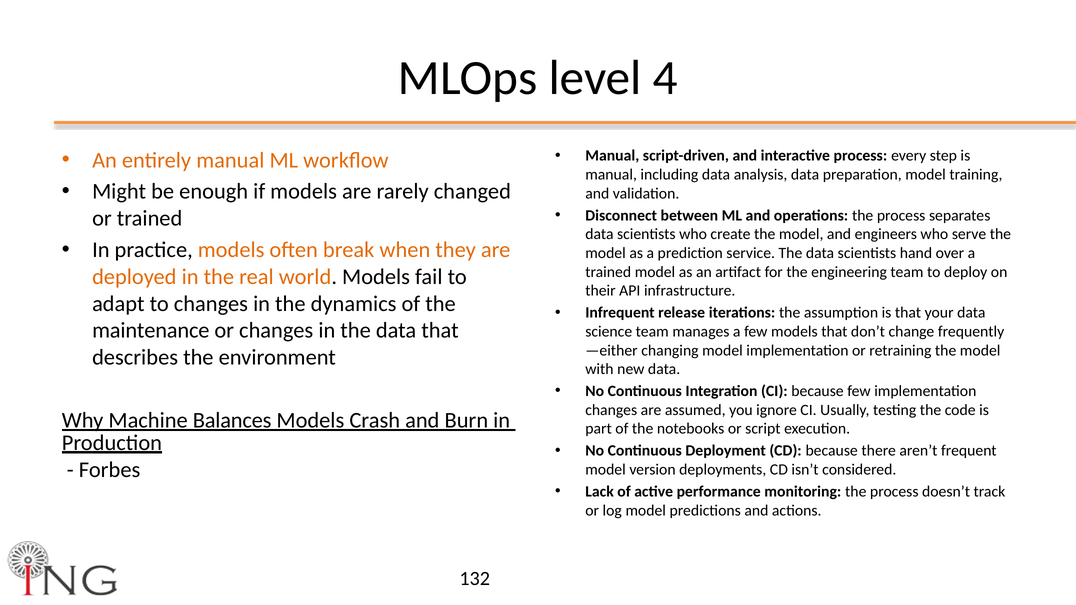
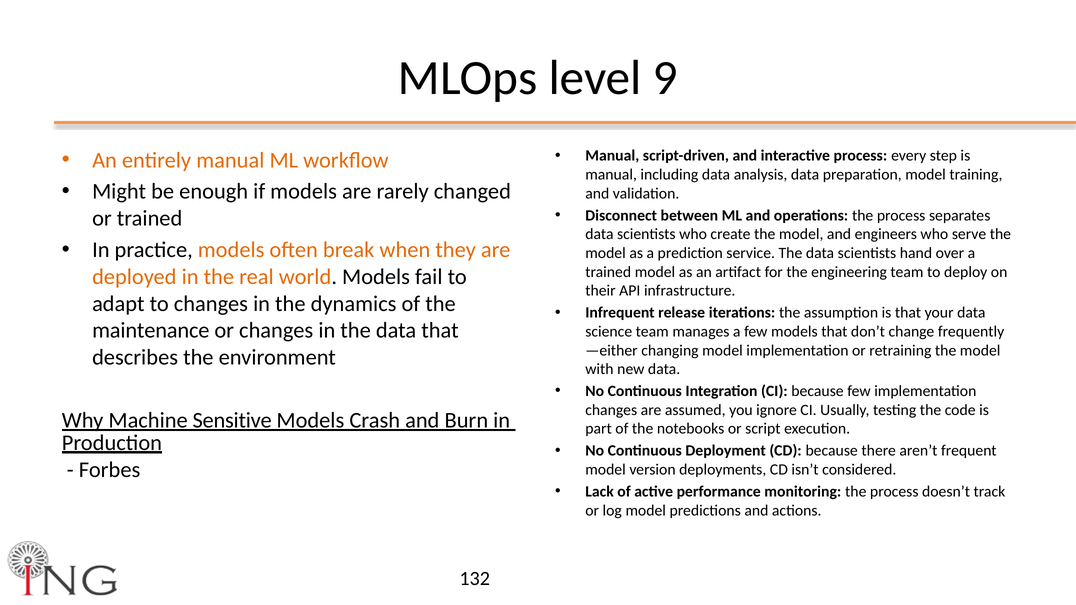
4: 4 -> 9 (665, 78)
Balances: Balances -> Sensitive (232, 420)
